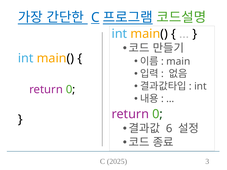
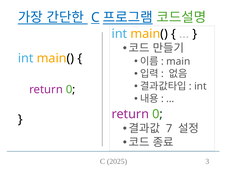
6: 6 -> 7 (169, 129)
